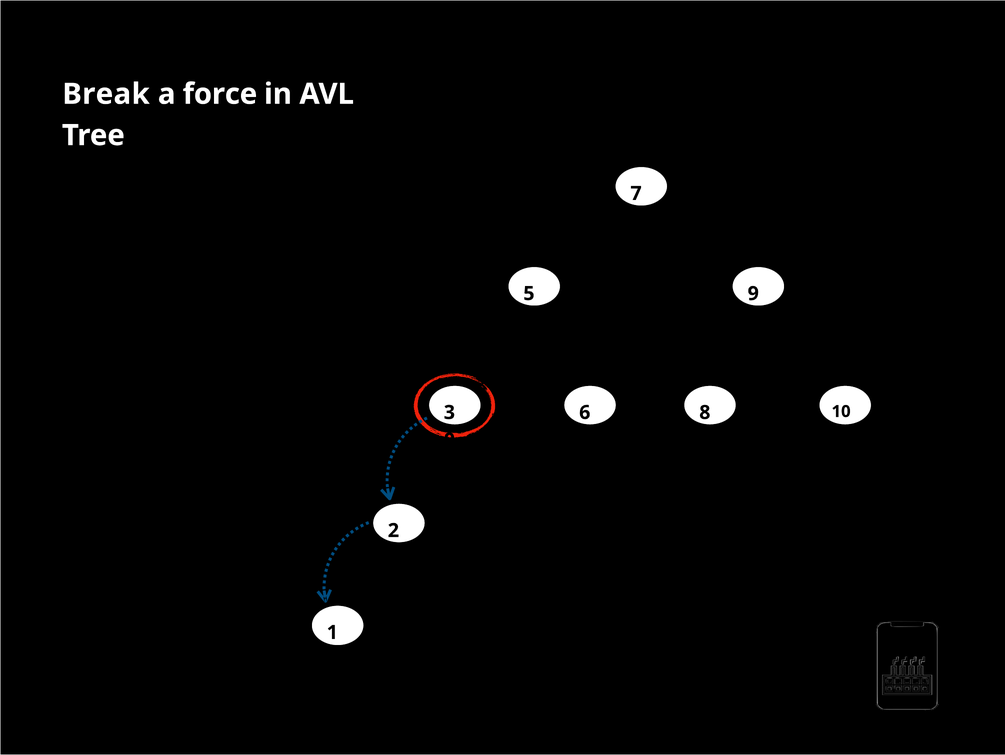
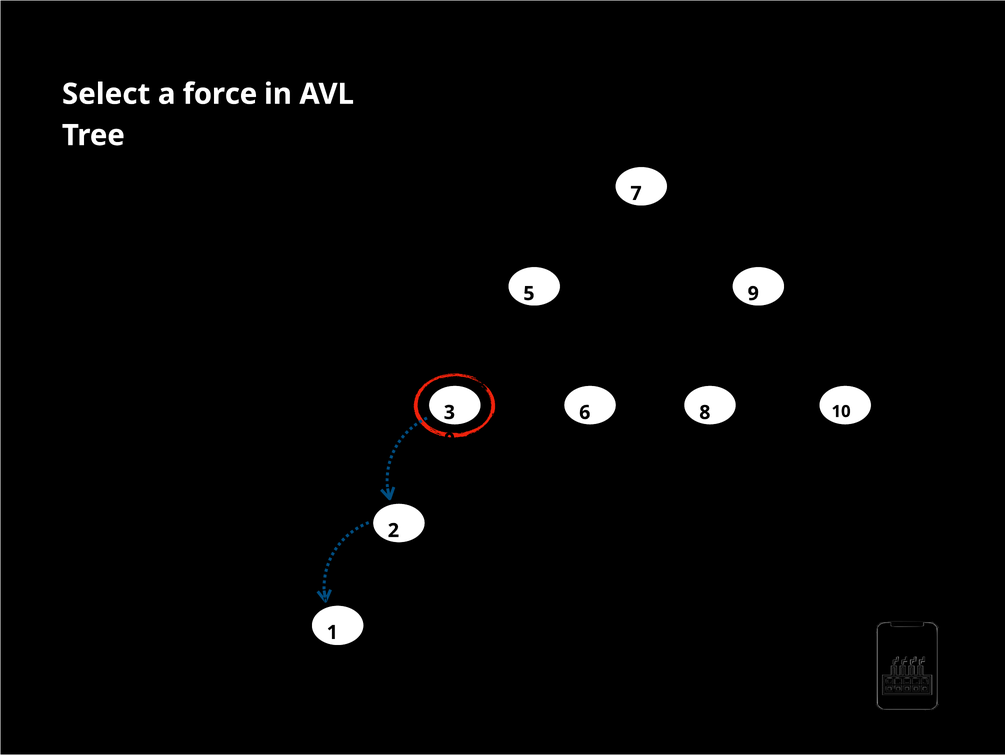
Break: Break -> Select (106, 94)
